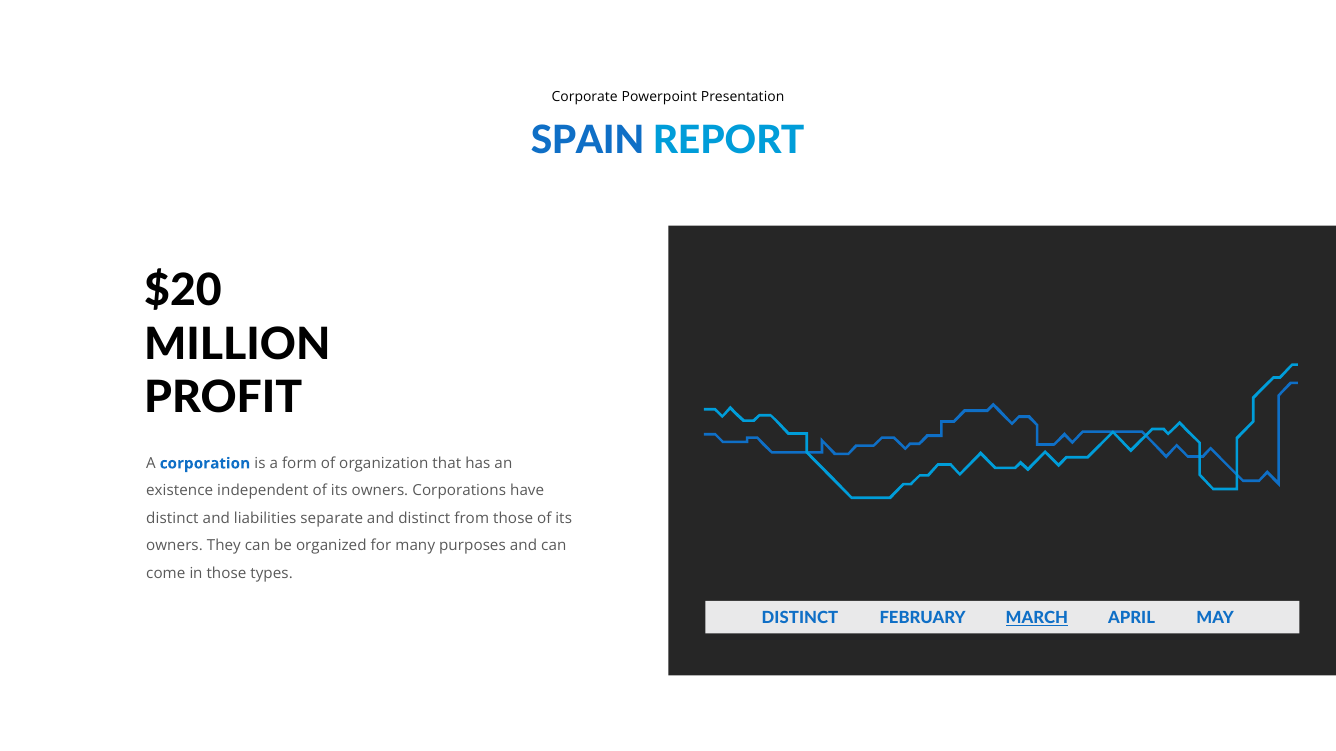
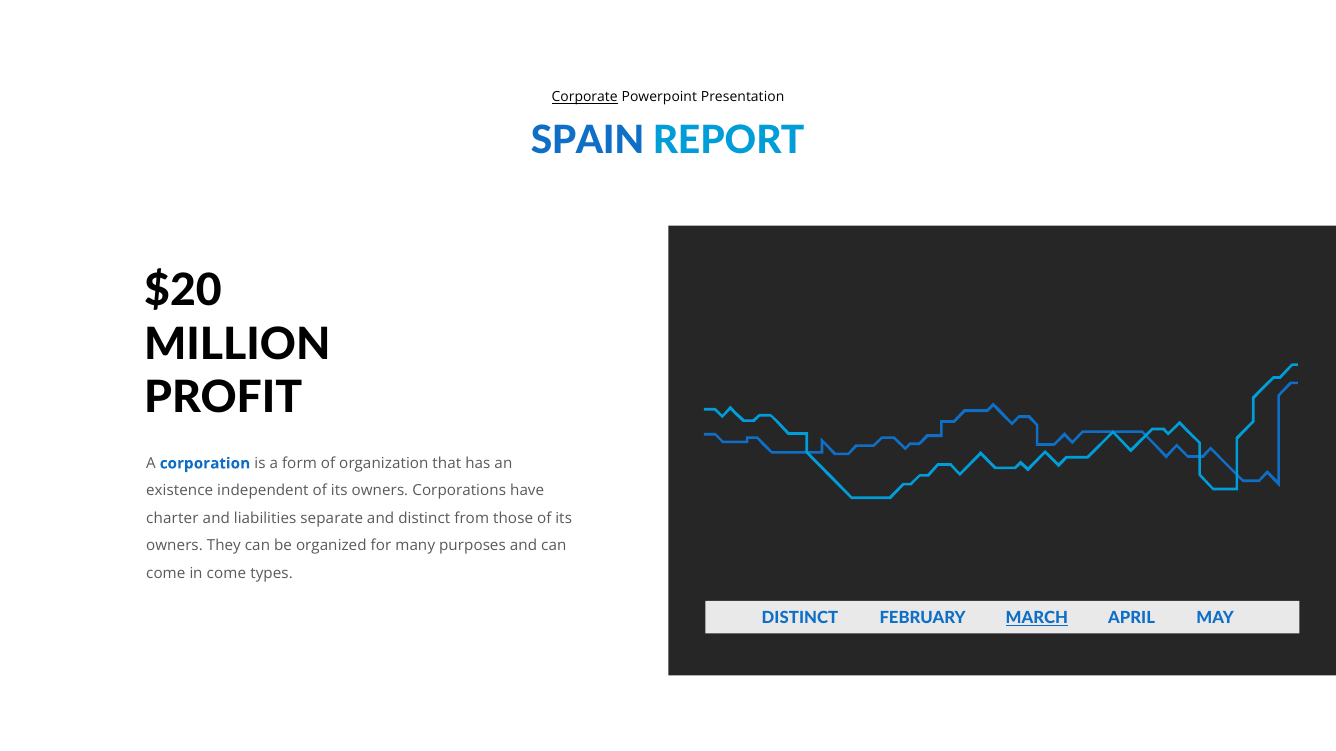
Corporate underline: none -> present (585, 97)
distinct: distinct -> charter (172, 519)
in those: those -> come (226, 574)
